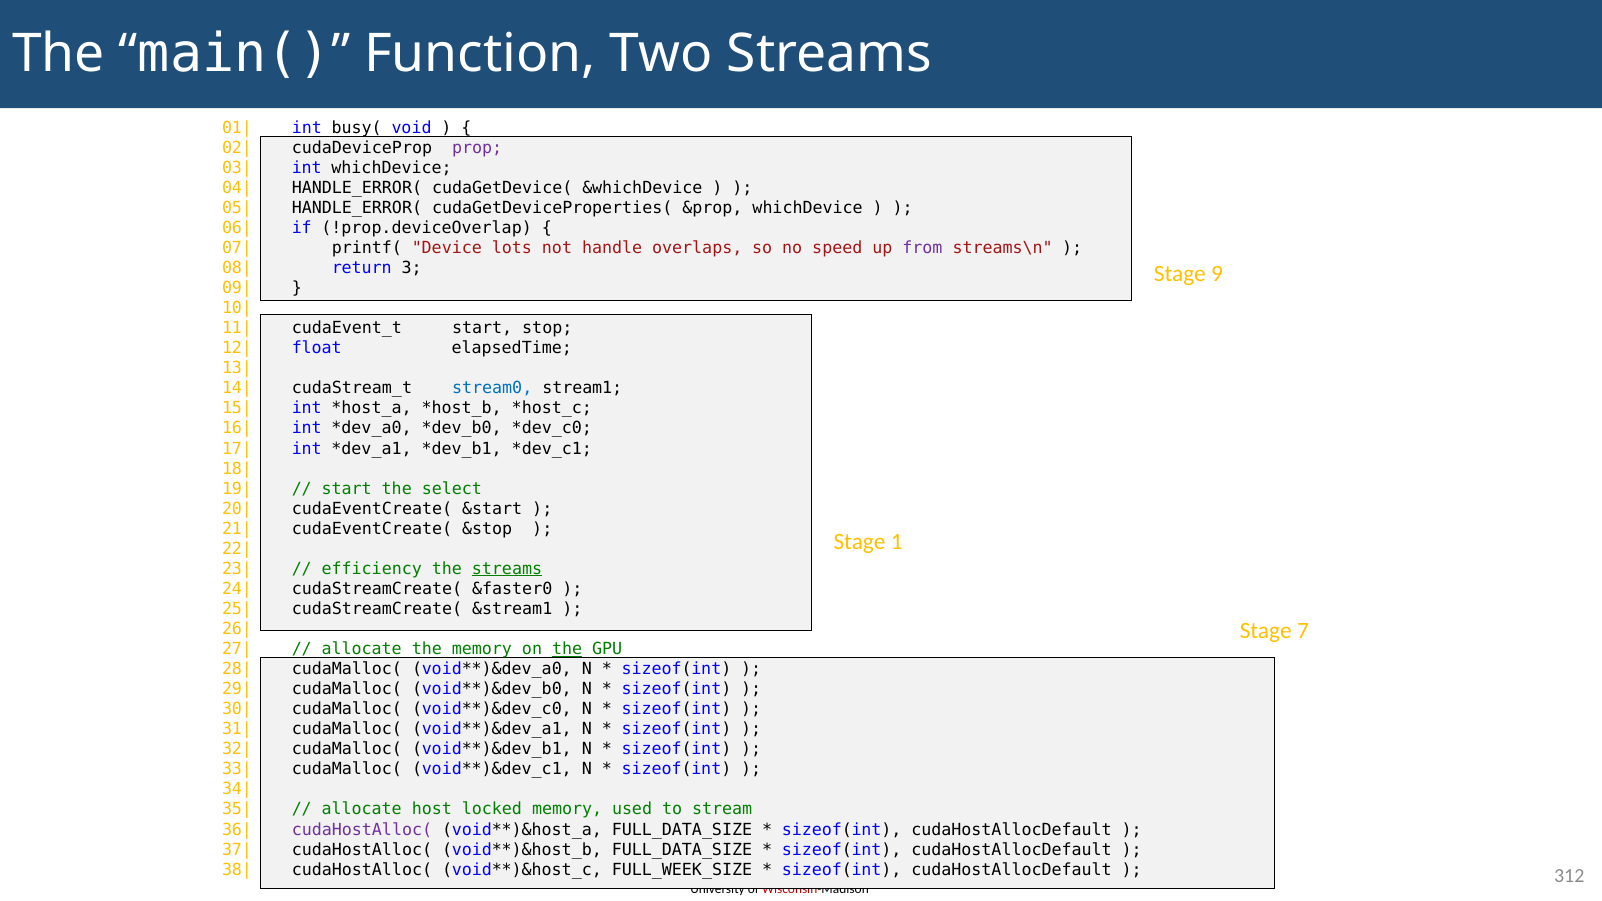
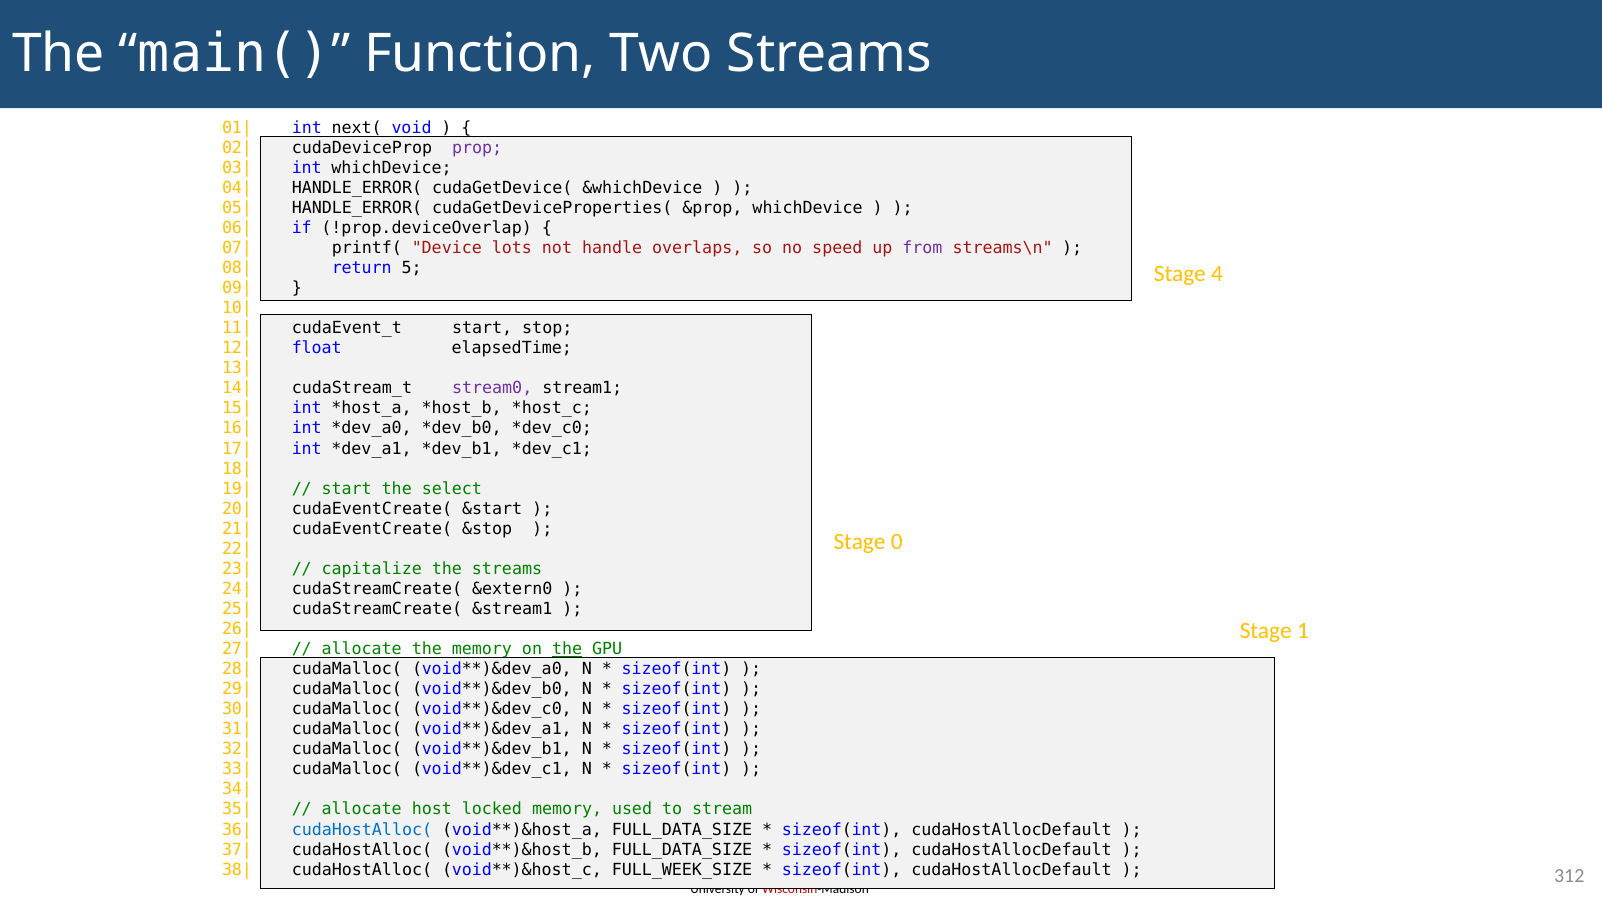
busy(: busy( -> next( (357, 128)
3: 3 -> 5 (412, 268)
9: 9 -> 4 (1217, 274)
stream0 colour: blue -> purple (492, 388)
1: 1 -> 0 (897, 542)
efficiency: efficiency -> capitalize (372, 569)
streams underline: present -> none (507, 569)
&faster0: &faster0 -> &extern0 (512, 589)
7: 7 -> 1 (1303, 631)
cudaHostAlloc( colour: purple -> blue (362, 830)
